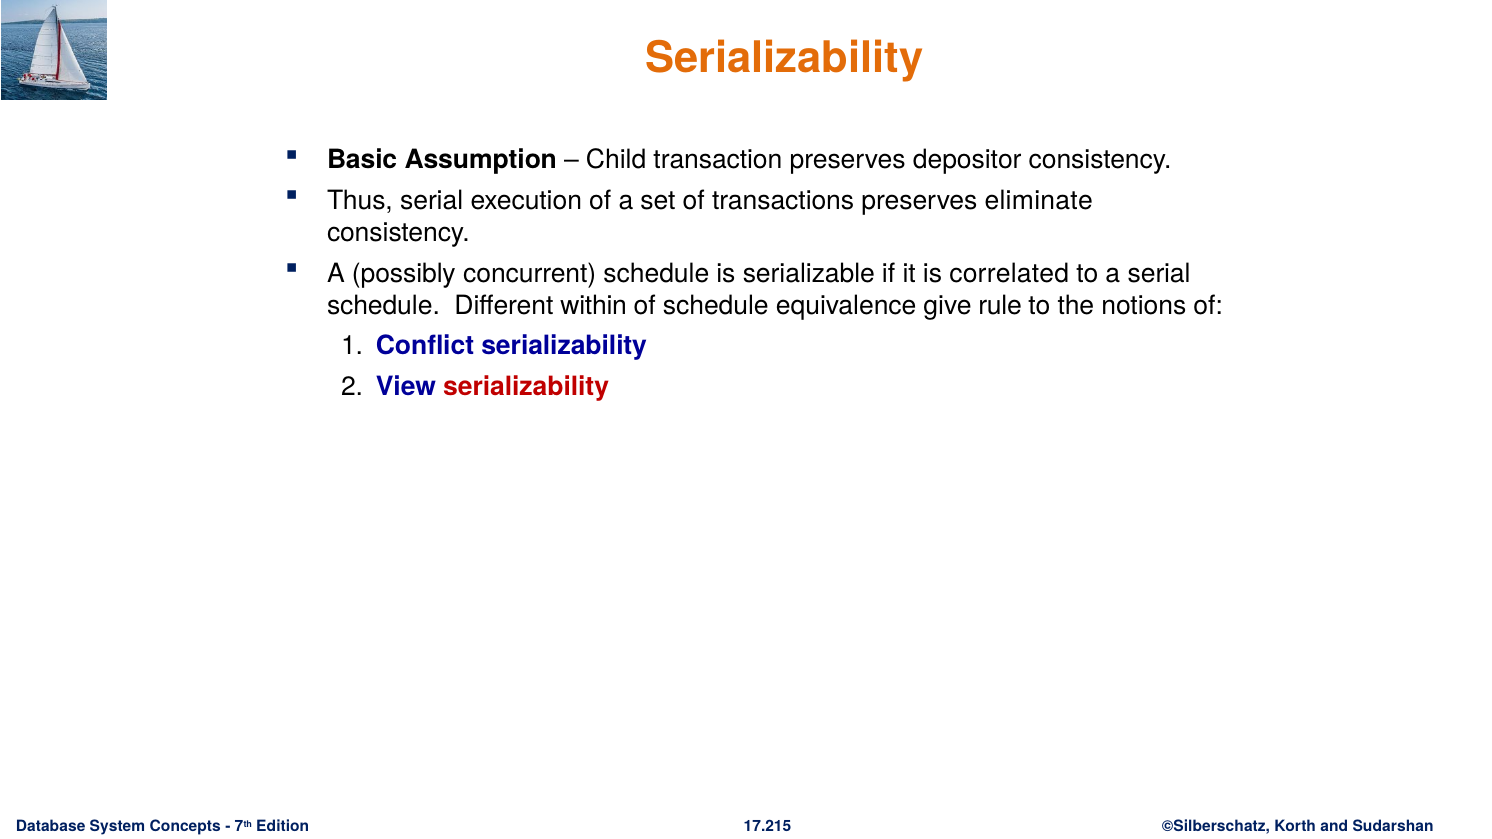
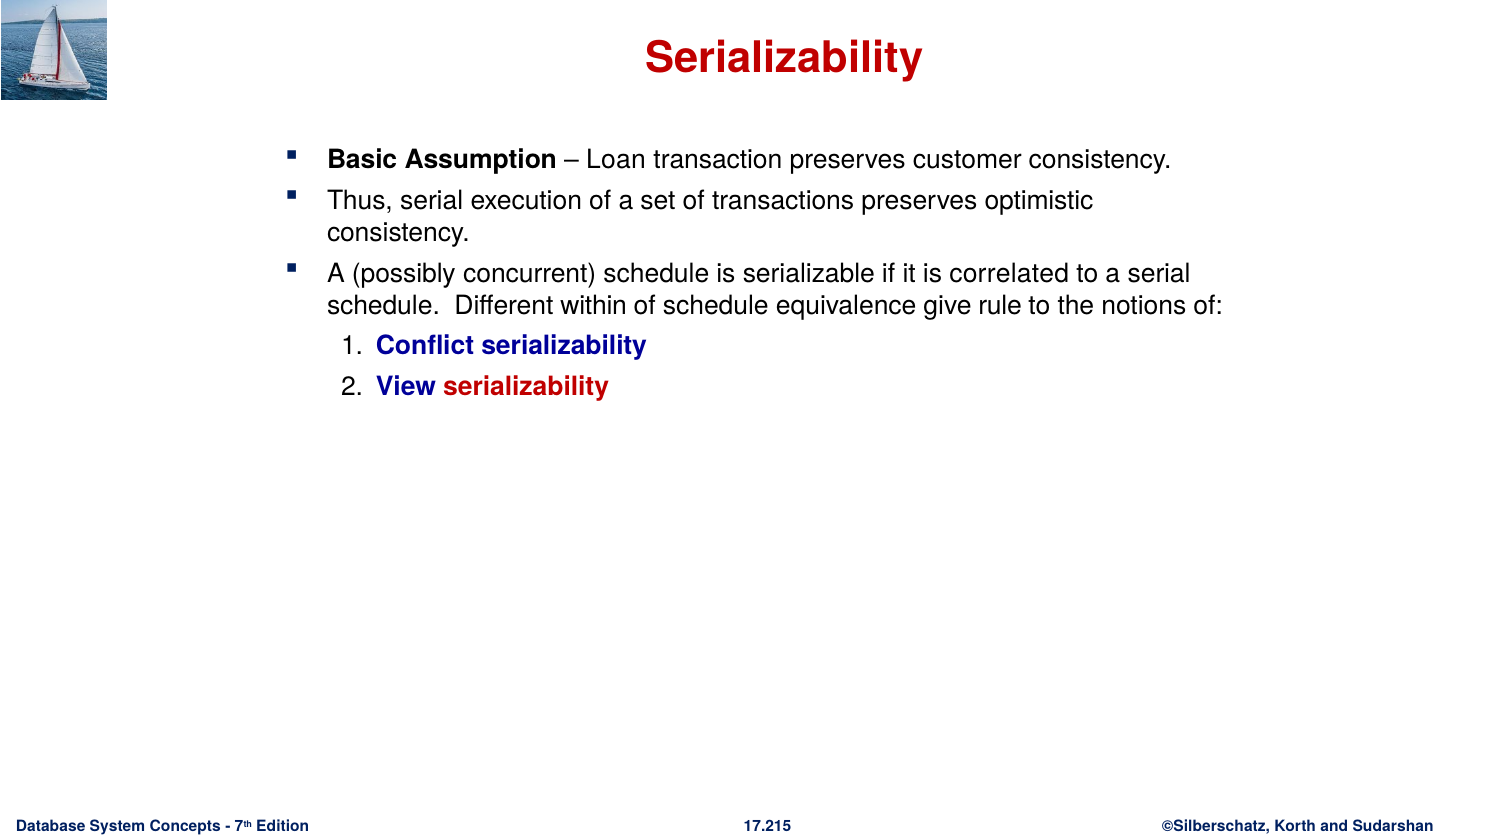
Serializability colour: orange -> red (784, 58)
Child: Child -> Loan (616, 160)
depositor: depositor -> customer (967, 160)
eliminate: eliminate -> optimistic (1039, 201)
